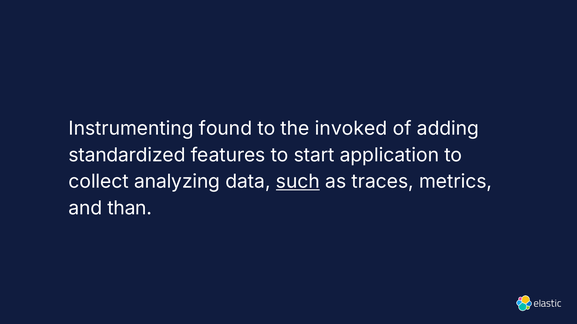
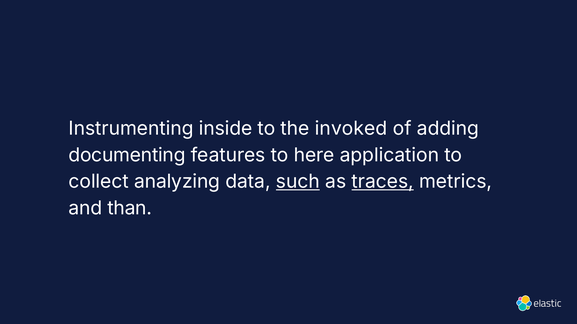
found: found -> inside (226, 129)
standardized: standardized -> documenting (127, 155)
start: start -> here (314, 155)
traces underline: none -> present (383, 182)
